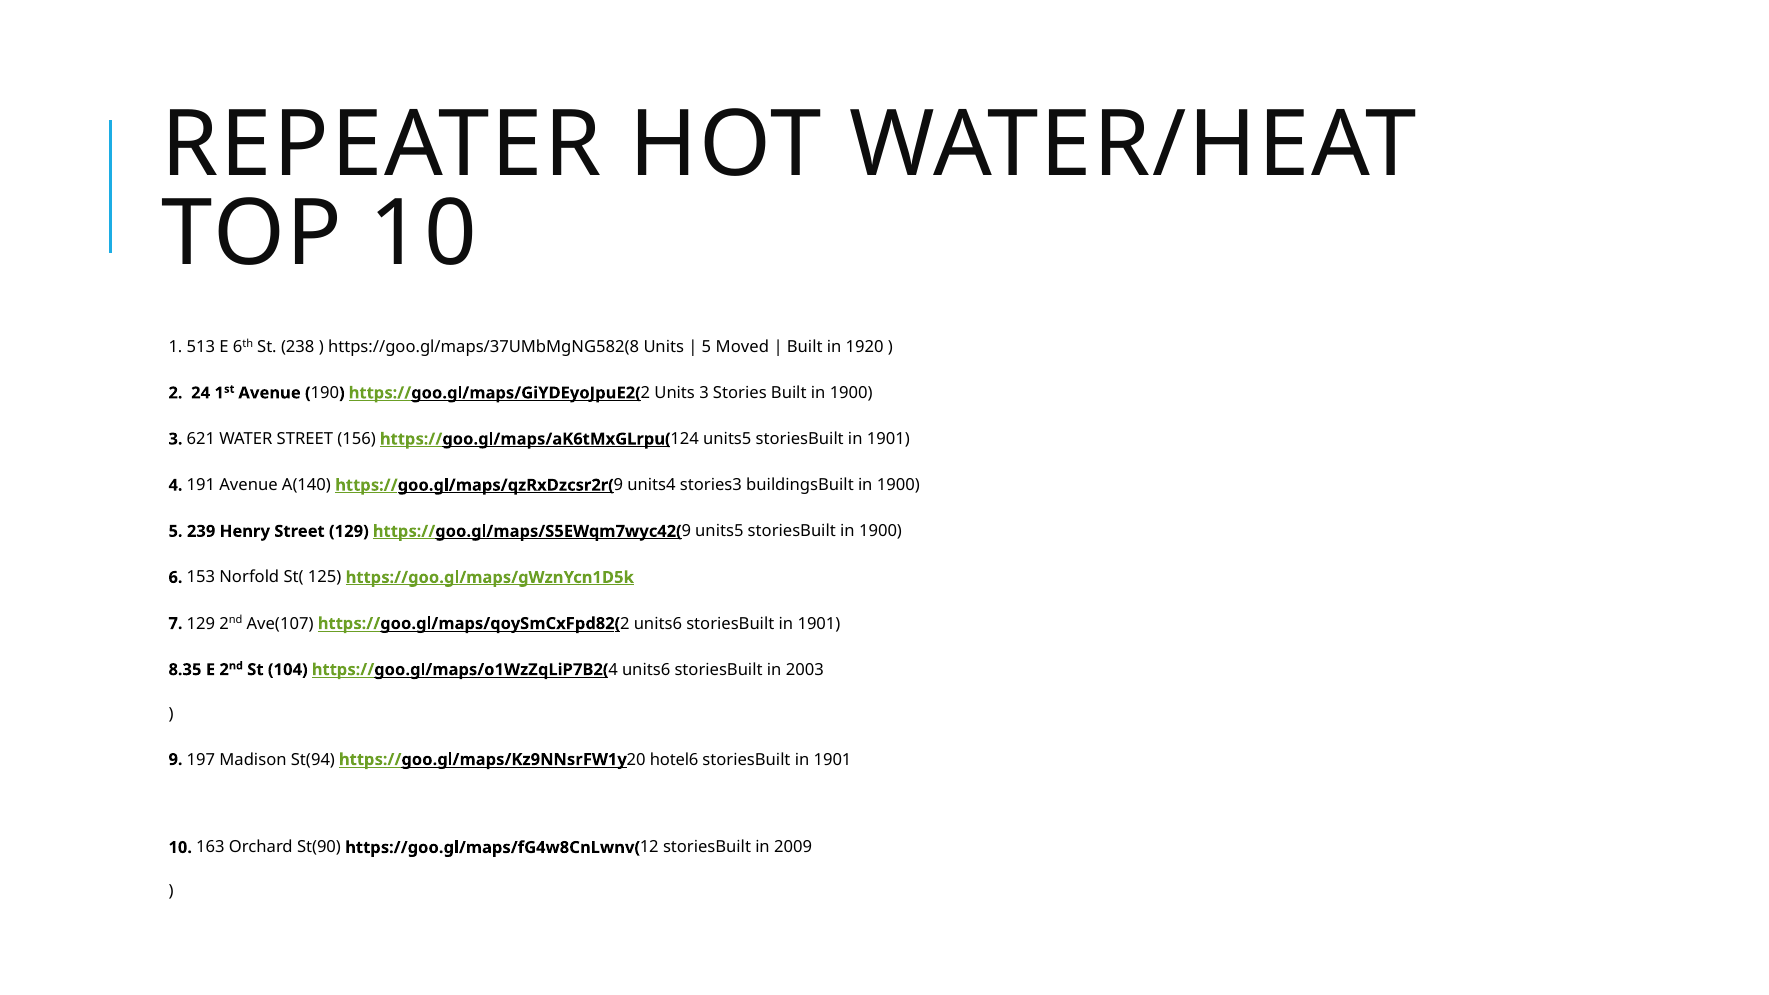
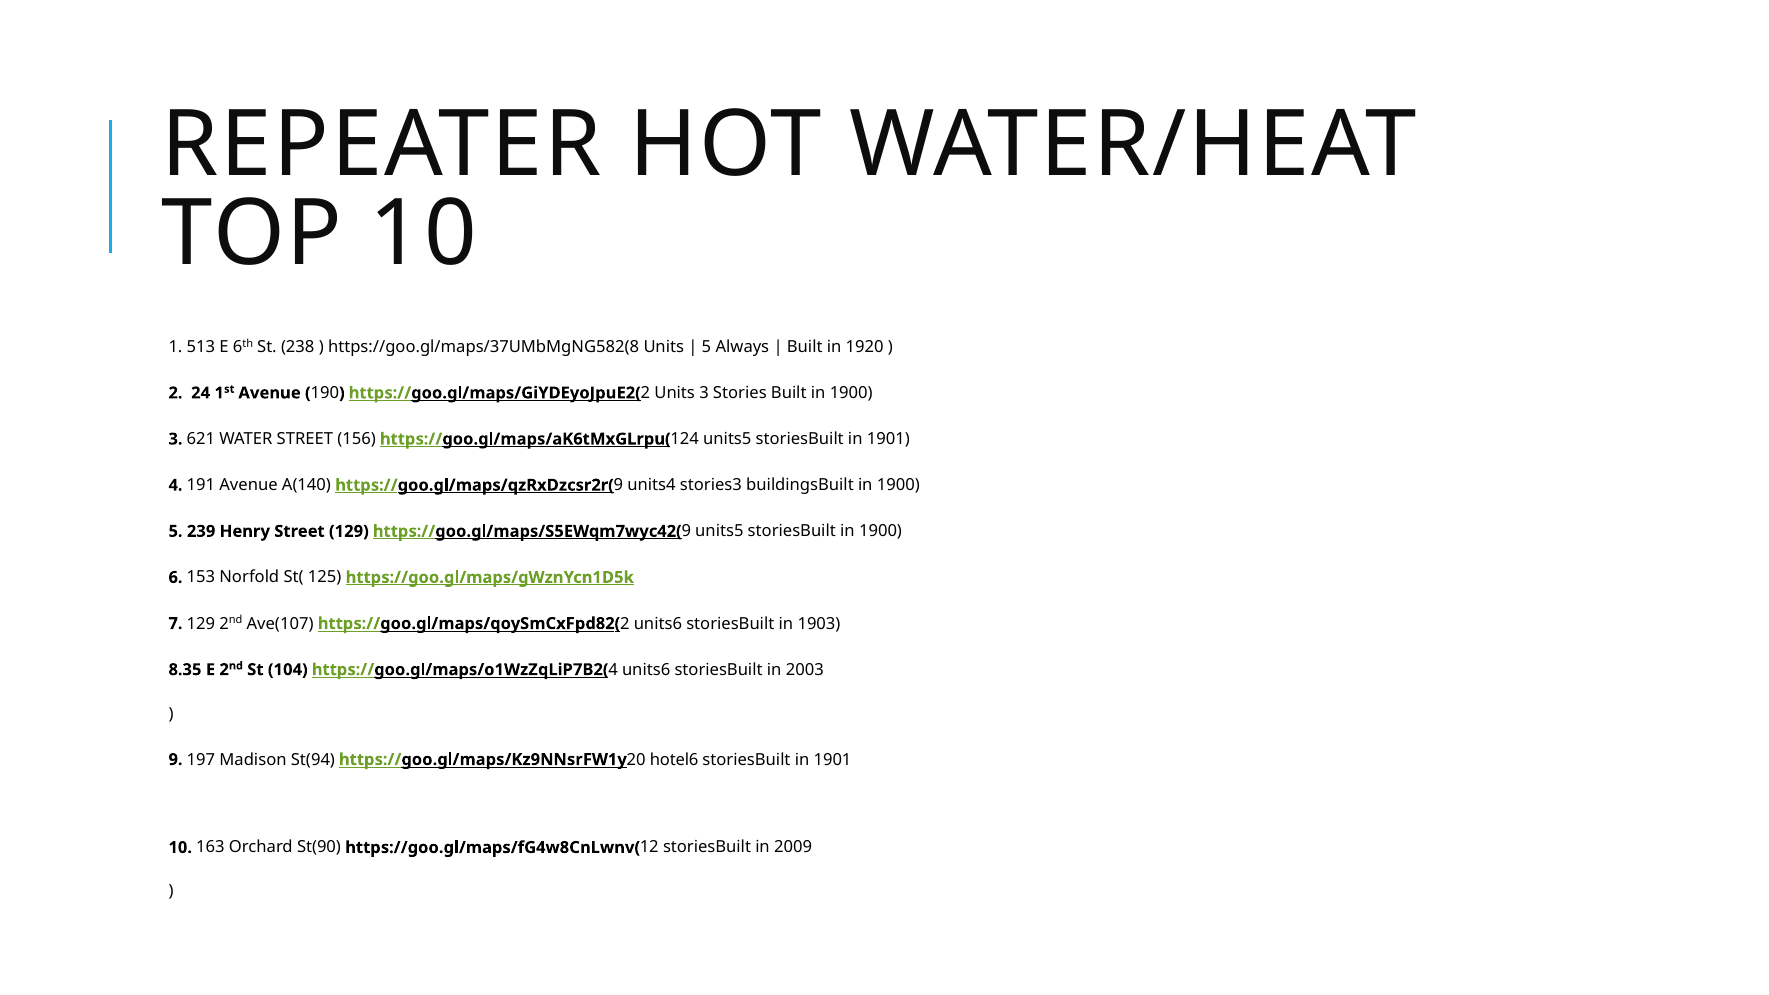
Moved: Moved -> Always (742, 347)
units6 storiesBuilt in 1901: 1901 -> 1903 (819, 624)
